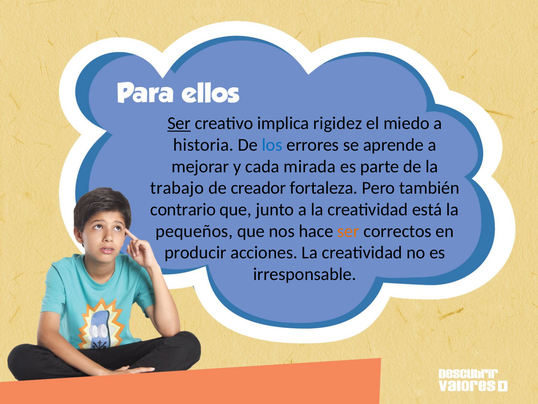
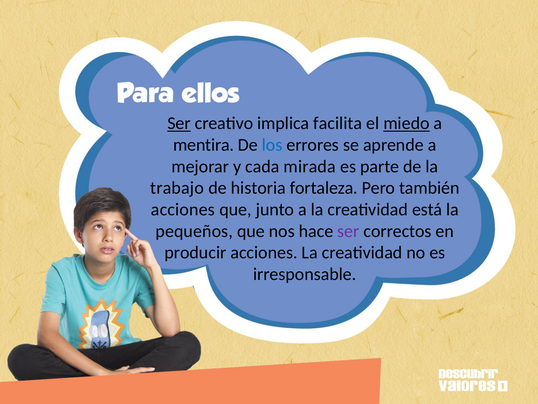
rigidez: rigidez -> facilita (338, 123)
miedo underline: none -> present (406, 123)
historia: historia -> mentira (204, 145)
creador: creador -> historia (258, 188)
contrario: contrario -> acciones (183, 209)
ser colour: orange -> purple (348, 231)
